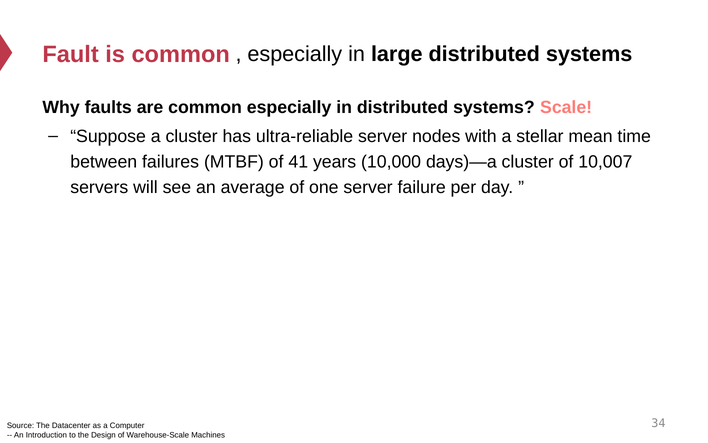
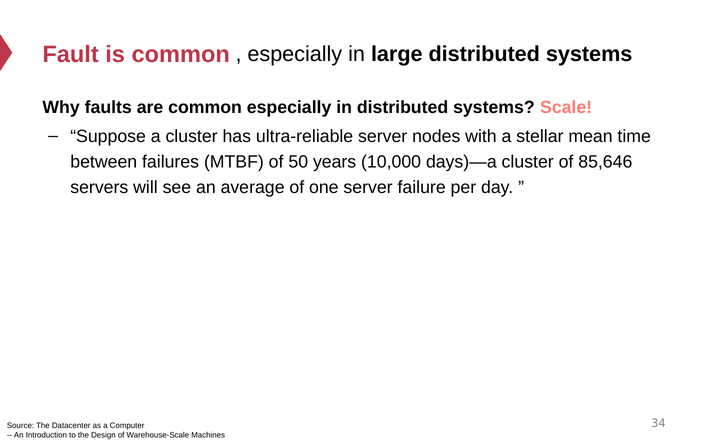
41: 41 -> 50 (298, 162)
10,007: 10,007 -> 85,646 (605, 162)
